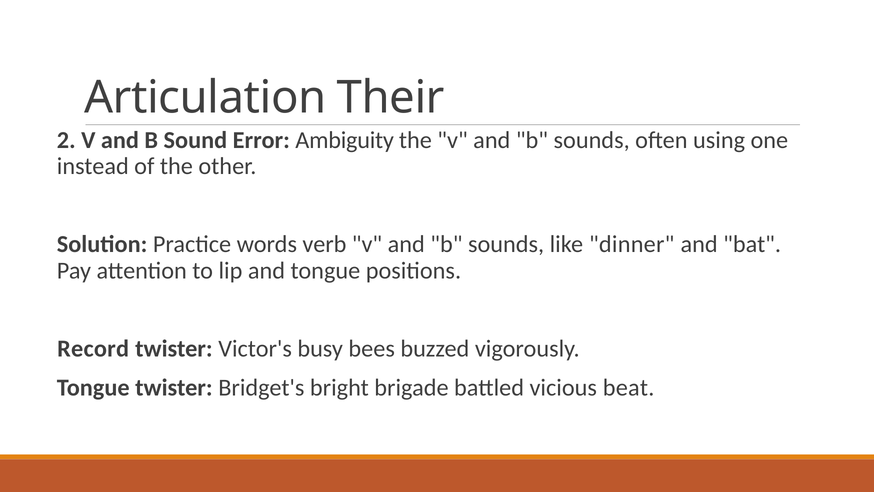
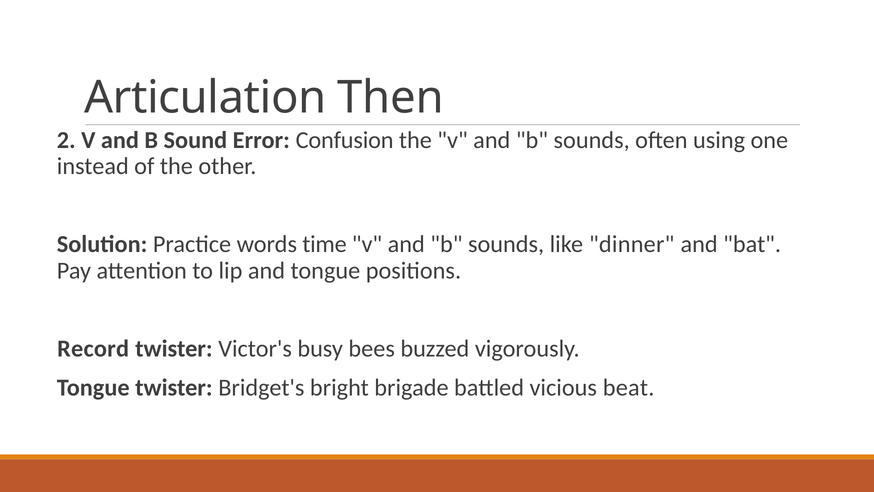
Their: Their -> Then (391, 97)
Ambiguity: Ambiguity -> Confusion (345, 140)
verb: verb -> time (325, 244)
